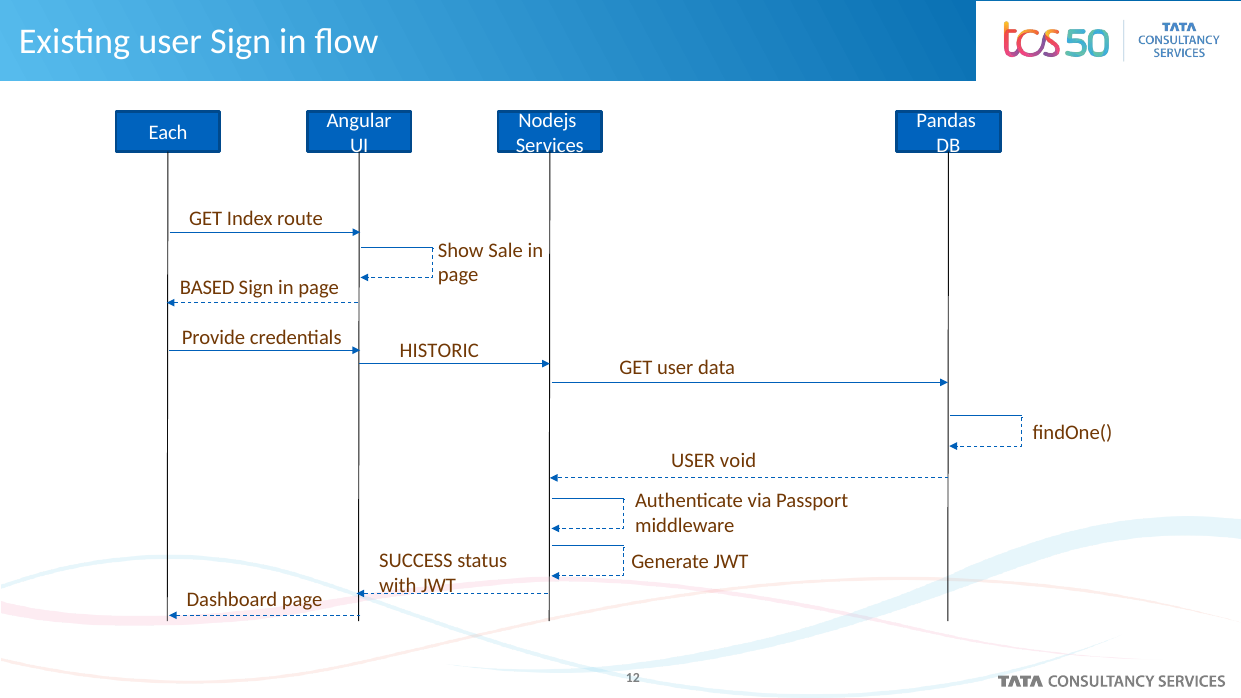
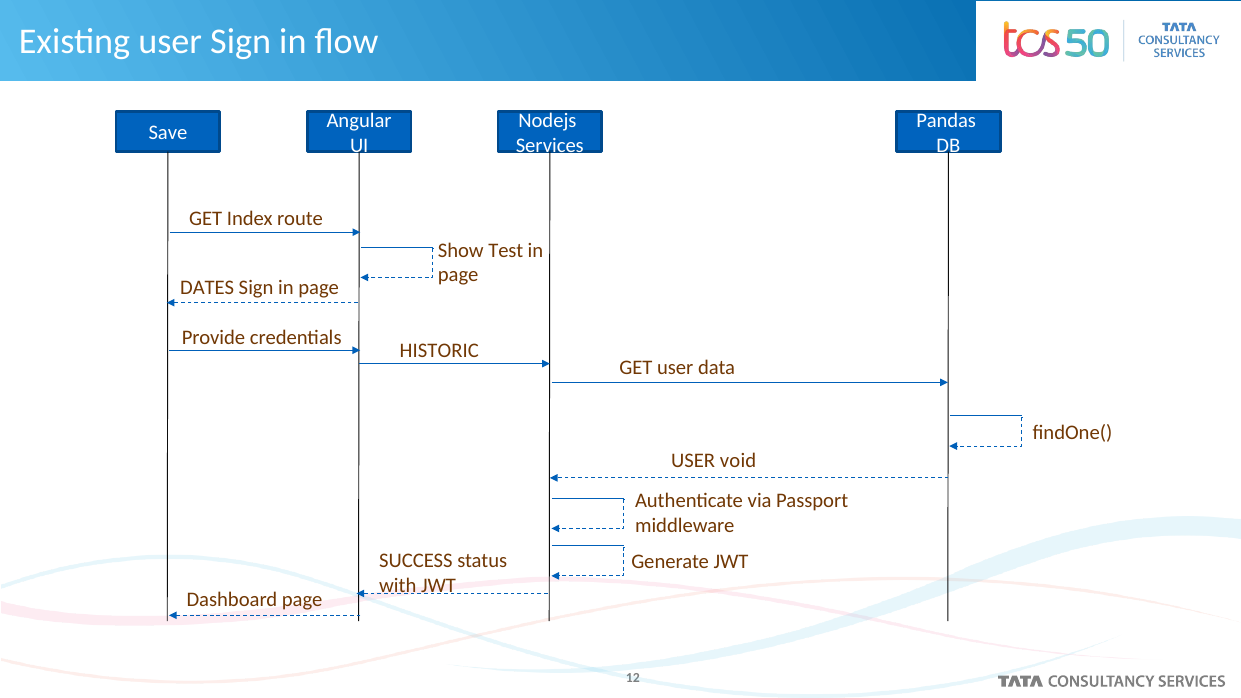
Each: Each -> Save (168, 133)
Sale: Sale -> Test (506, 250)
BASED: BASED -> DATES (207, 288)
